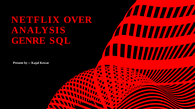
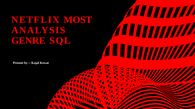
OVER: OVER -> MOST (78, 20)
